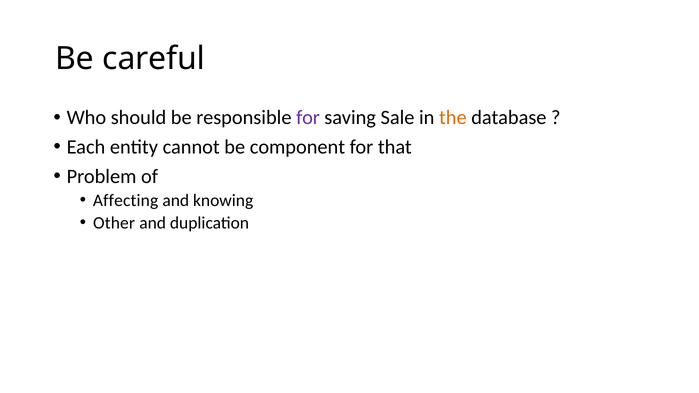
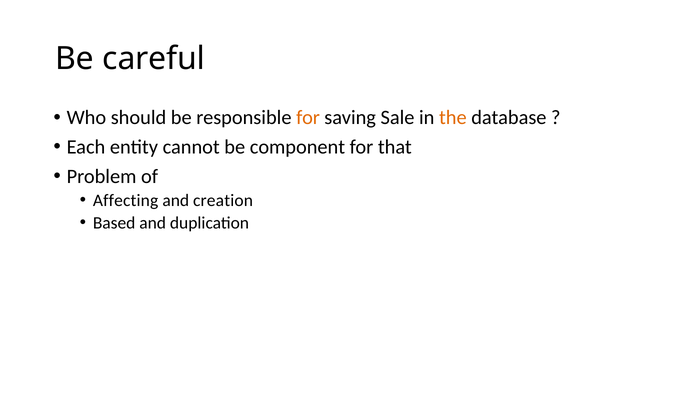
for colour: purple -> orange (308, 118)
knowing: knowing -> creation (223, 200)
Other: Other -> Based (114, 223)
